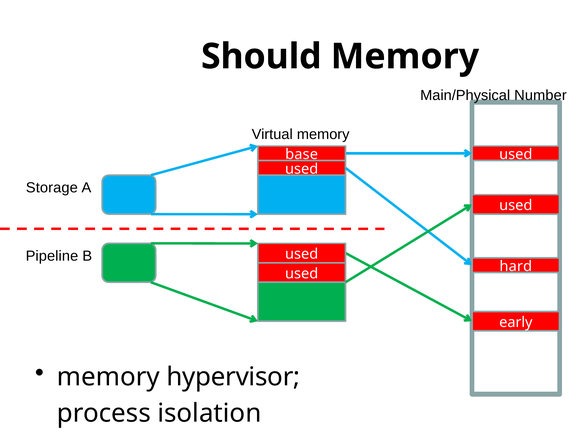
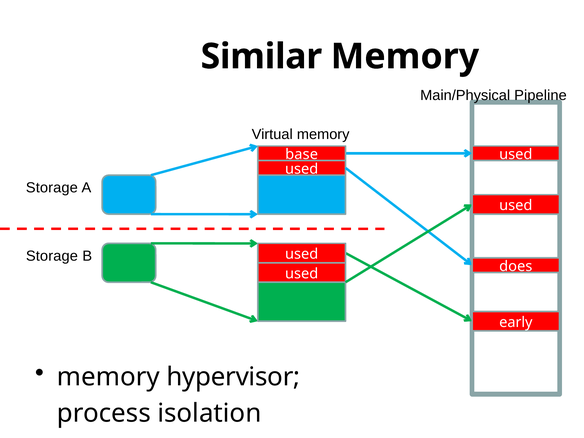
Should: Should -> Similar (261, 57)
Number: Number -> Pipeline (540, 95)
Pipeline: Pipeline -> Storage (52, 256)
hard: hard -> does (516, 266)
